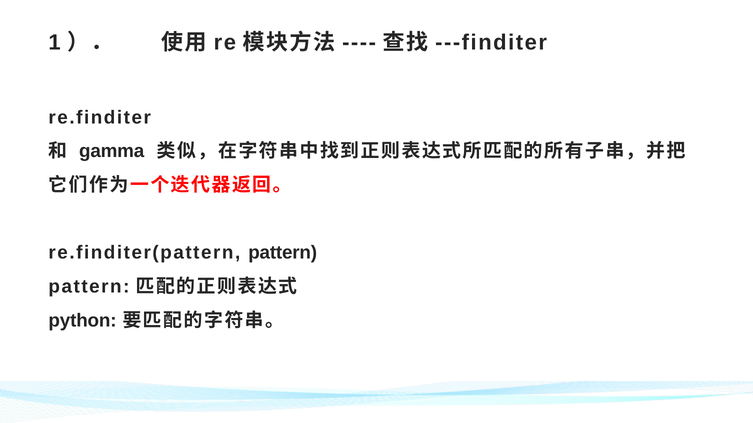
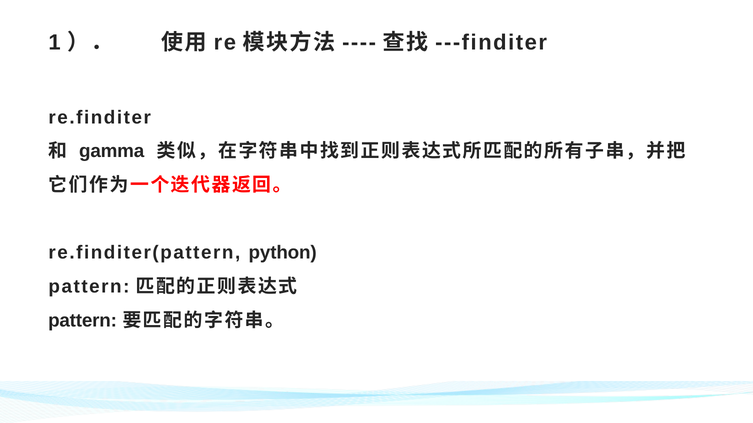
re.finditer(pattern pattern: pattern -> python (283, 253)
python: python -> pattern (83, 321)
